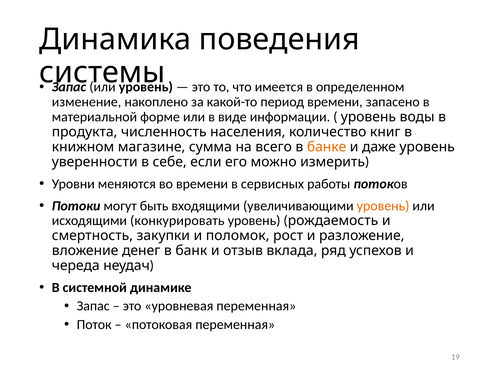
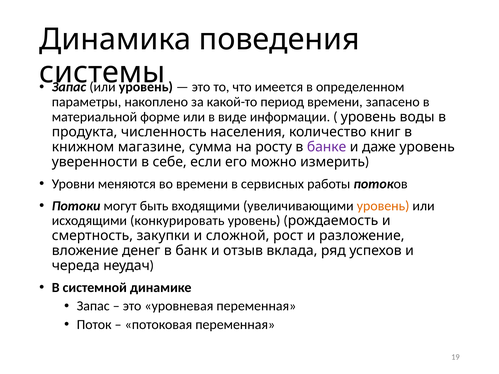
изменение: изменение -> параметры (87, 102)
всего: всего -> росту (274, 147)
банке colour: orange -> purple (327, 147)
поломок: поломок -> сложной (238, 236)
